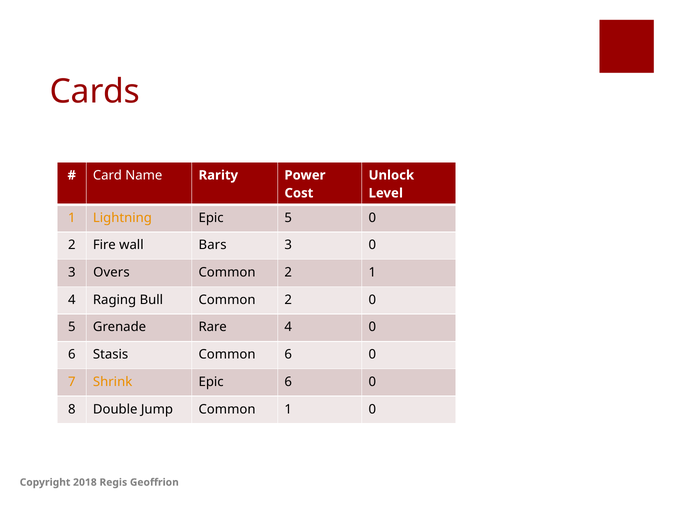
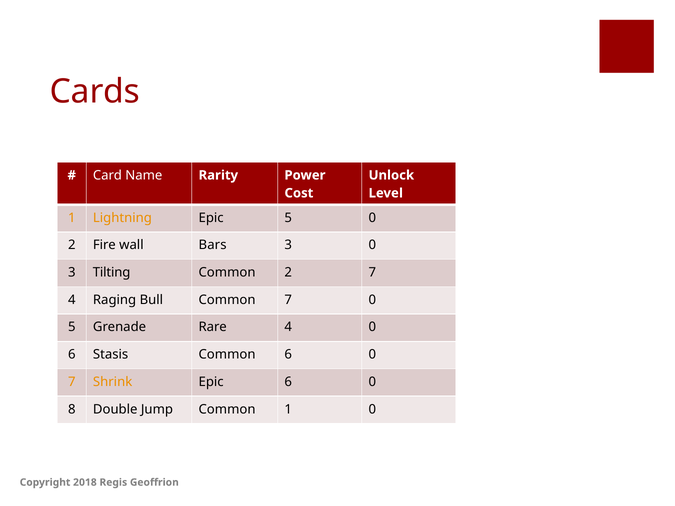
Overs: Overs -> Tilting (112, 273)
2 1: 1 -> 7 (372, 273)
Bull Common 2: 2 -> 7 (288, 300)
